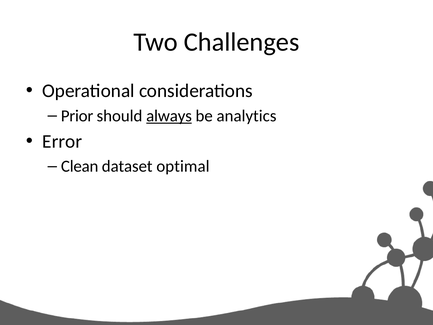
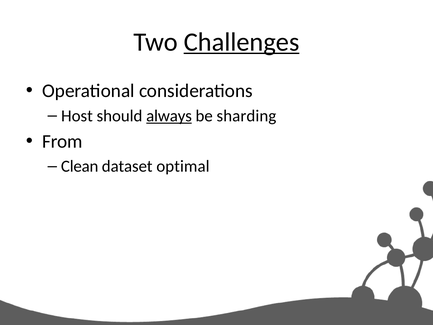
Challenges underline: none -> present (242, 42)
Prior: Prior -> Host (77, 116)
analytics: analytics -> sharding (246, 116)
Error: Error -> From (62, 141)
